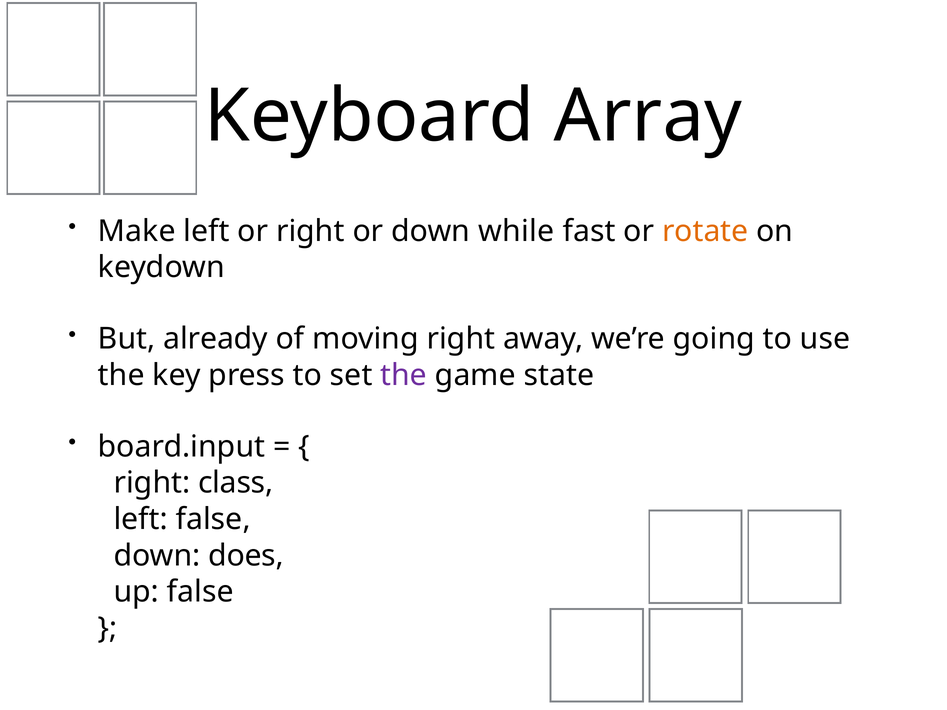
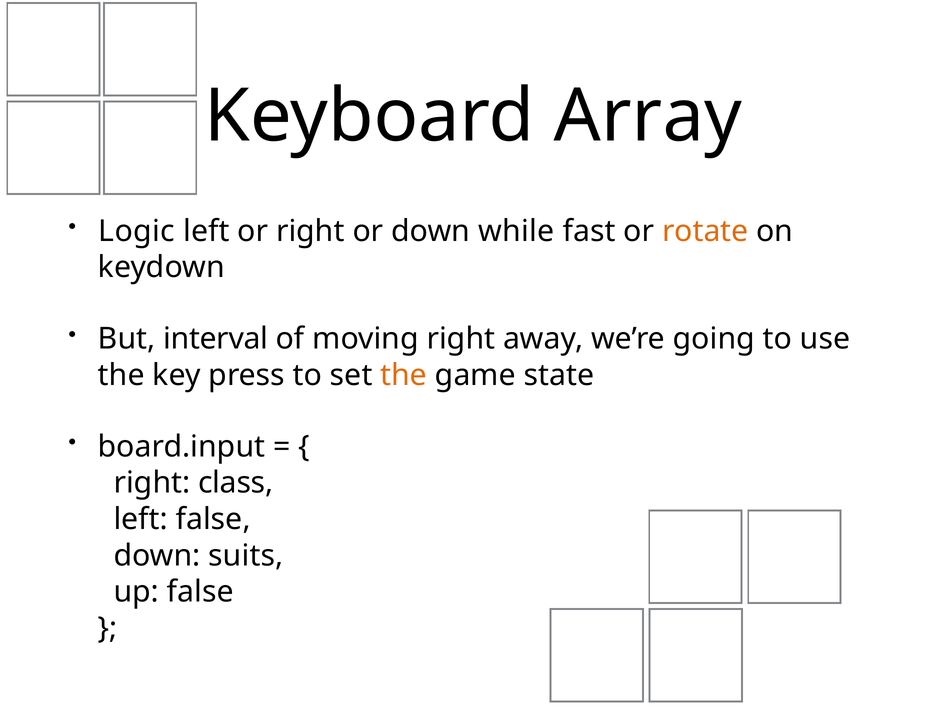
Make: Make -> Logic (137, 231)
already: already -> interval (216, 339)
the colour: purple -> orange (404, 375)
does: does -> suits (246, 556)
